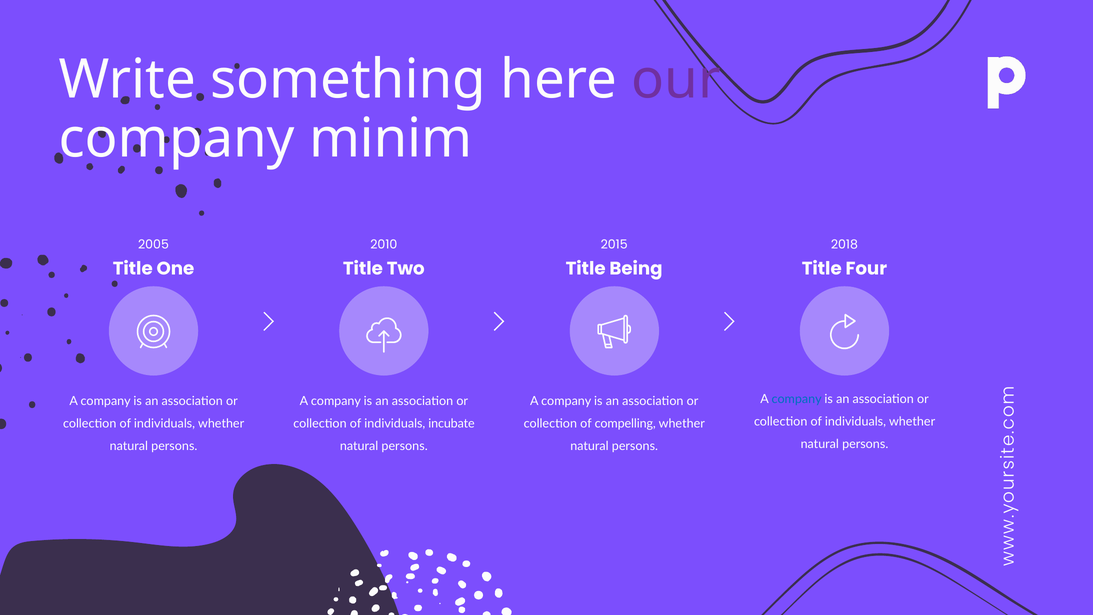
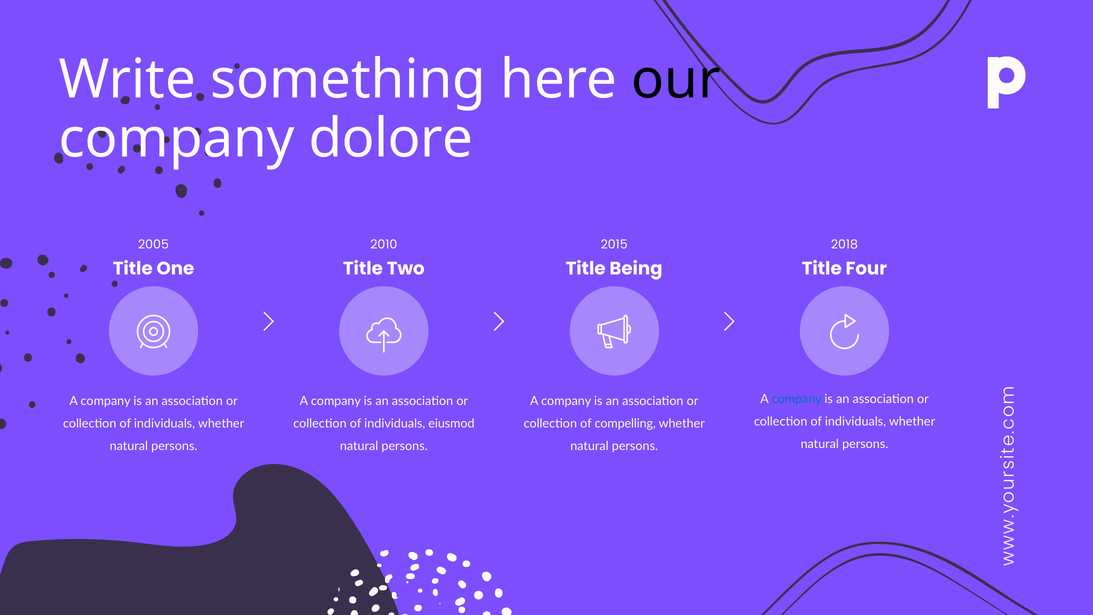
our colour: purple -> black (676, 80)
minim: minim -> dolore (391, 139)
incubate: incubate -> eiusmod (451, 423)
